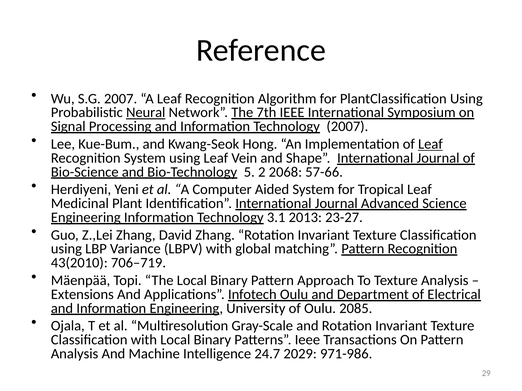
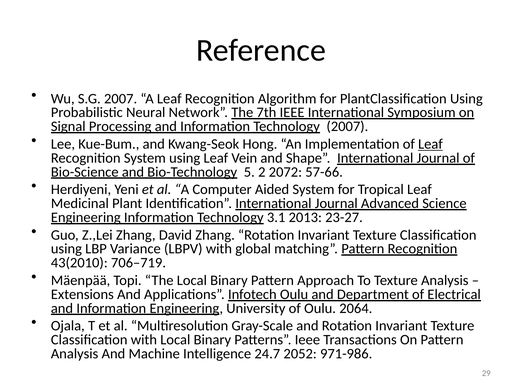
Neural underline: present -> none (146, 113)
2068: 2068 -> 2072 (285, 172)
2085: 2085 -> 2064 (356, 309)
2029: 2029 -> 2052 (300, 354)
